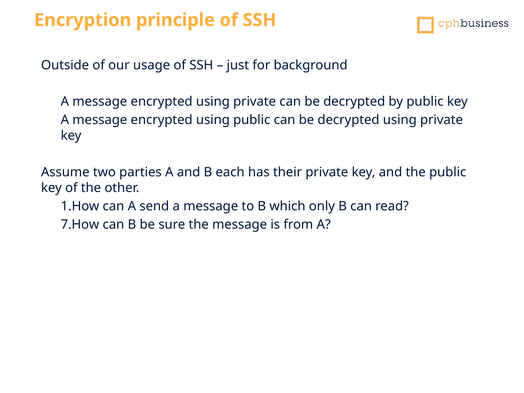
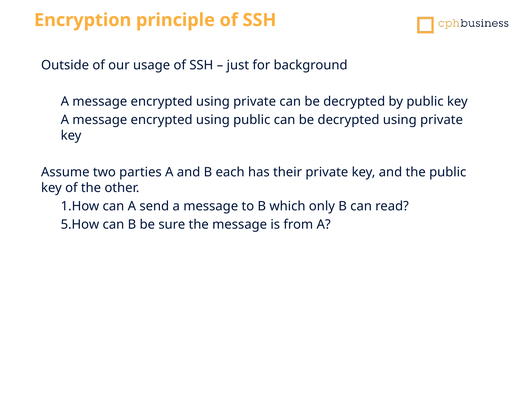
7.How: 7.How -> 5.How (80, 224)
